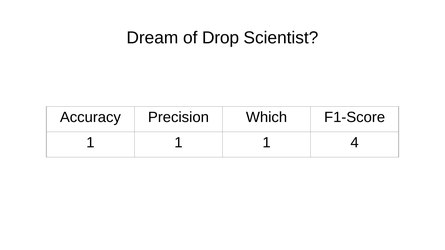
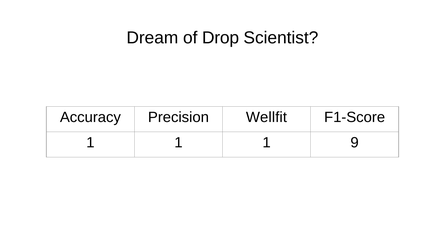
Which: Which -> Wellfit (266, 117)
4: 4 -> 9 (355, 143)
